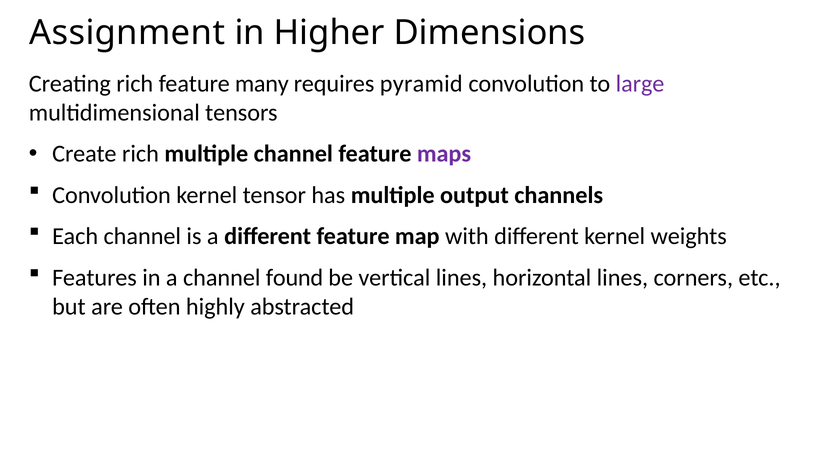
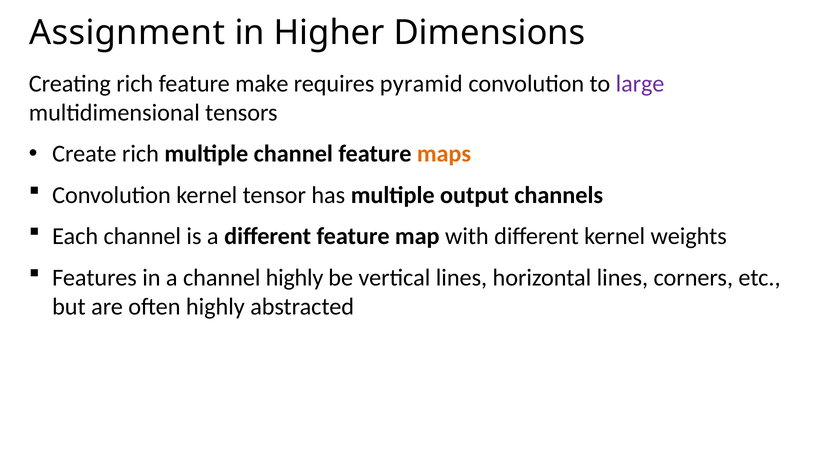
many: many -> make (262, 84)
maps colour: purple -> orange (444, 154)
channel found: found -> highly (295, 277)
